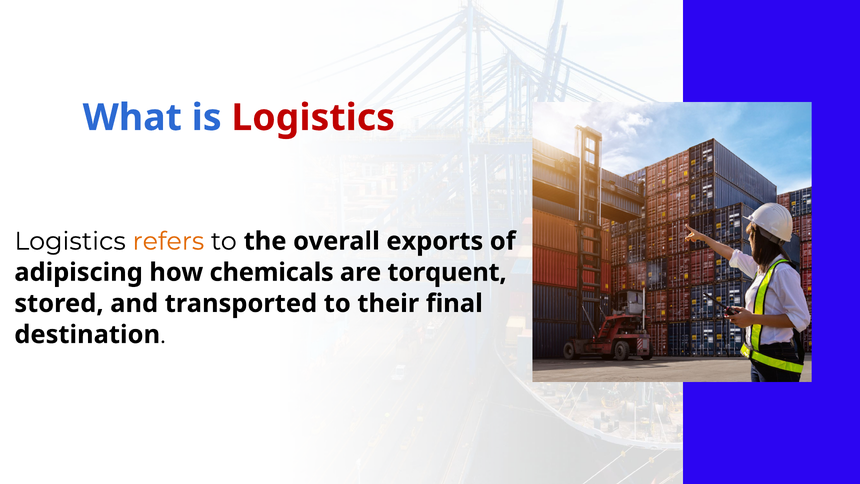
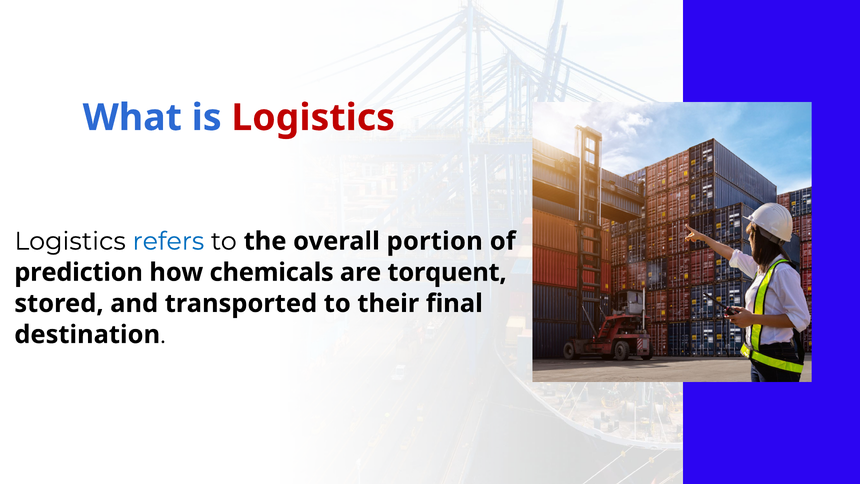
refers colour: orange -> blue (168, 241)
exports: exports -> portion (435, 241)
adipiscing: adipiscing -> prediction (79, 272)
